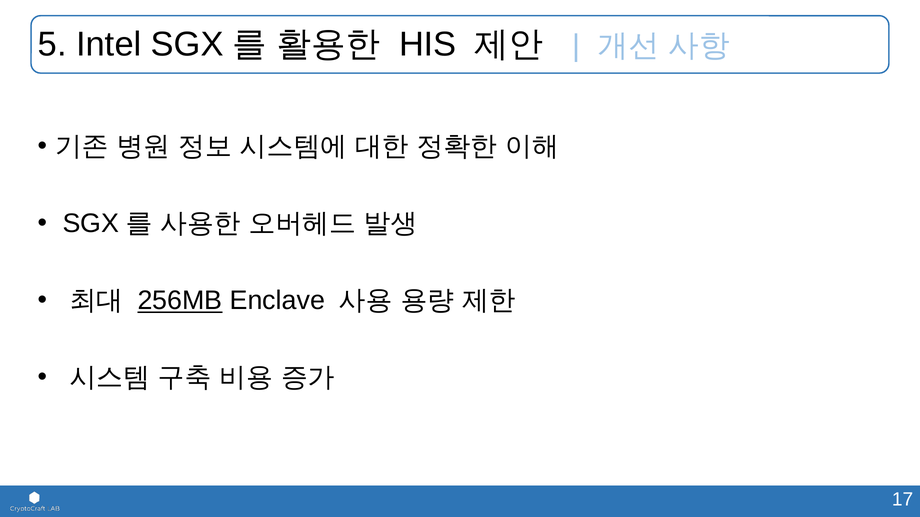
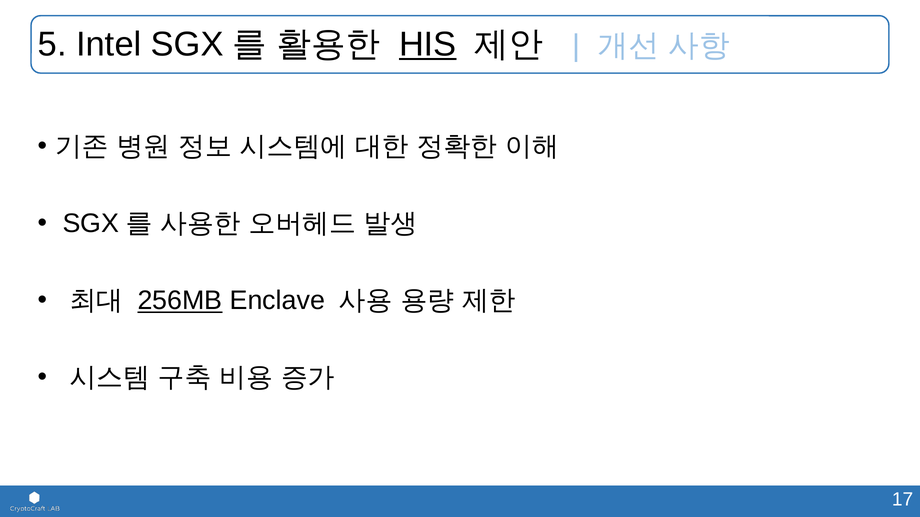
HIS underline: none -> present (428, 44)
